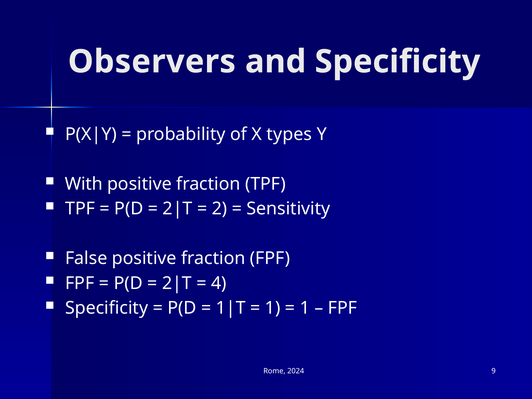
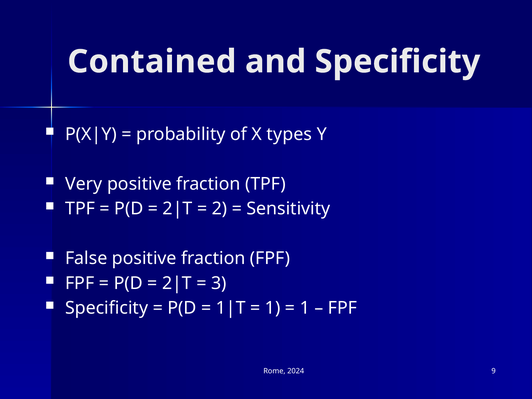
Observers: Observers -> Contained (152, 62)
With: With -> Very (84, 184)
4: 4 -> 3 (219, 283)
